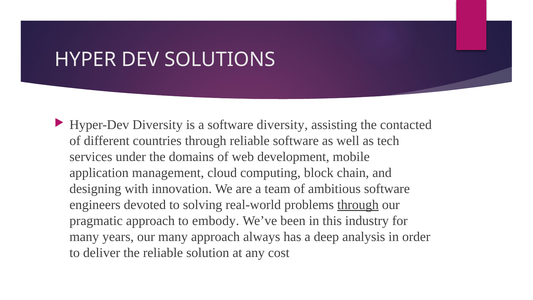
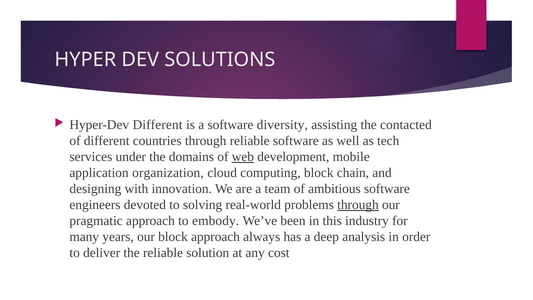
Hyper-Dev Diversity: Diversity -> Different (158, 125)
web underline: none -> present (243, 157)
management: management -> organization (168, 173)
our many: many -> block (173, 237)
